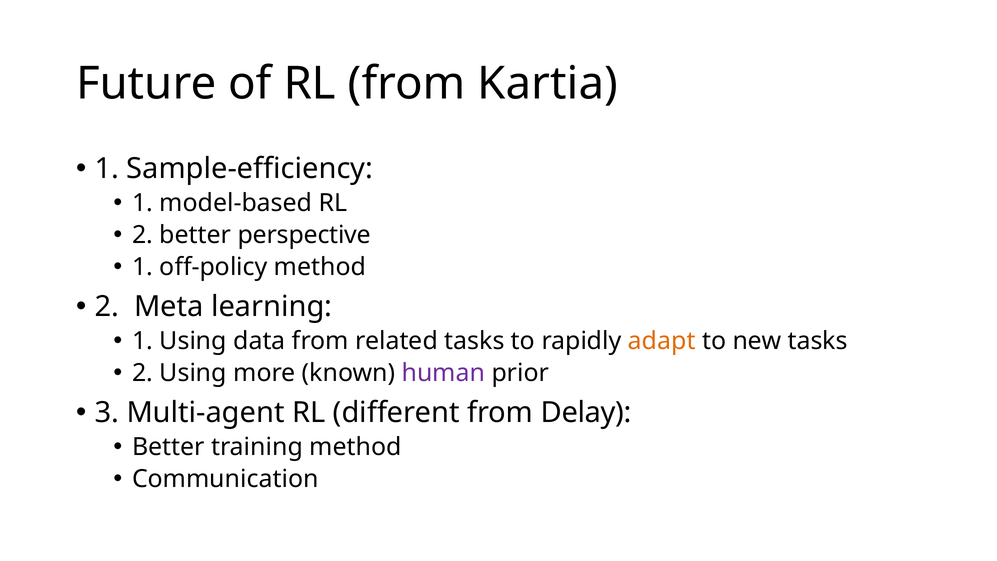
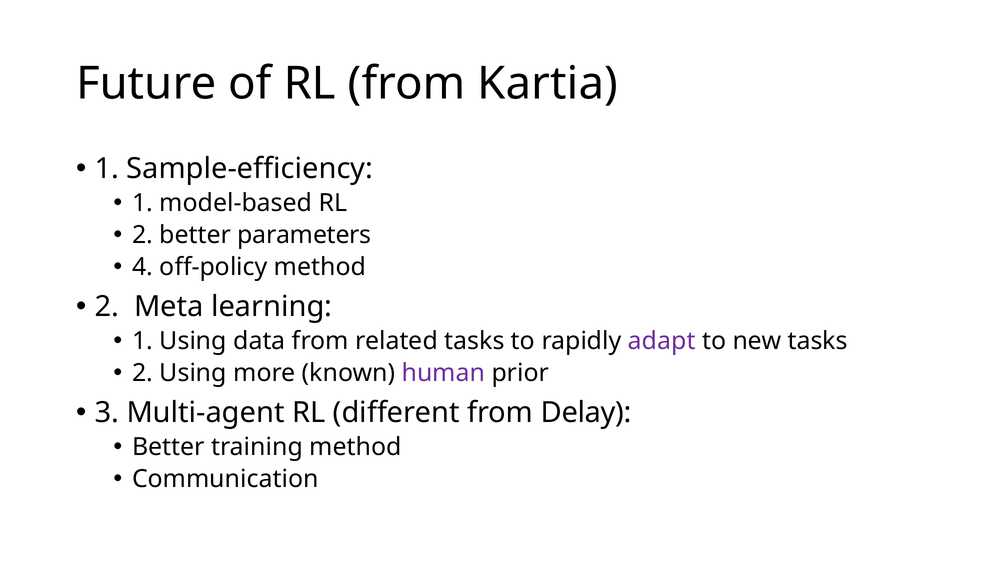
perspective: perspective -> parameters (304, 235)
1: 1 -> 4 (143, 267)
adapt colour: orange -> purple (662, 341)
